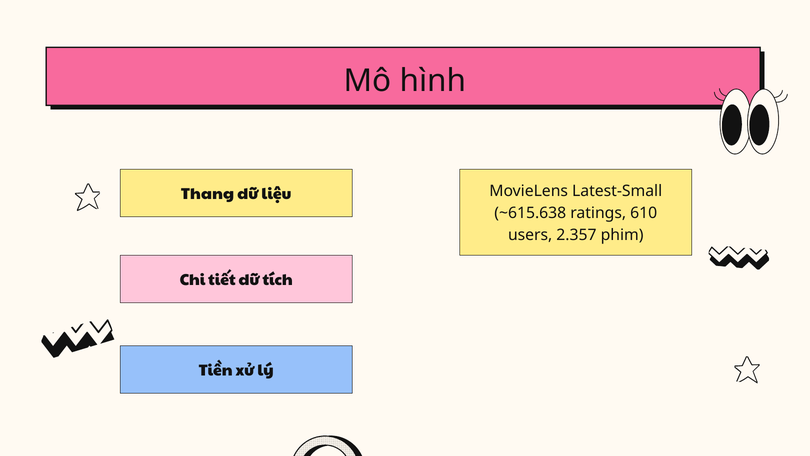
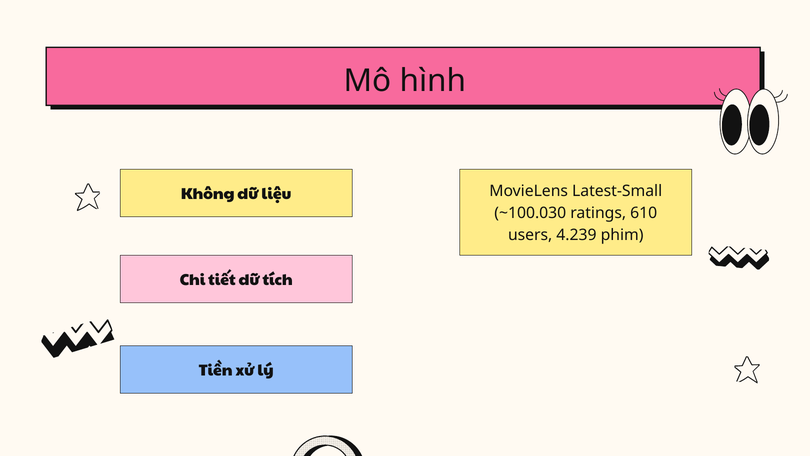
Thang: Thang -> Không (208, 194)
~615.638: ~615.638 -> ~100.030 (530, 213)
2.357: 2.357 -> 4.239 (576, 235)
